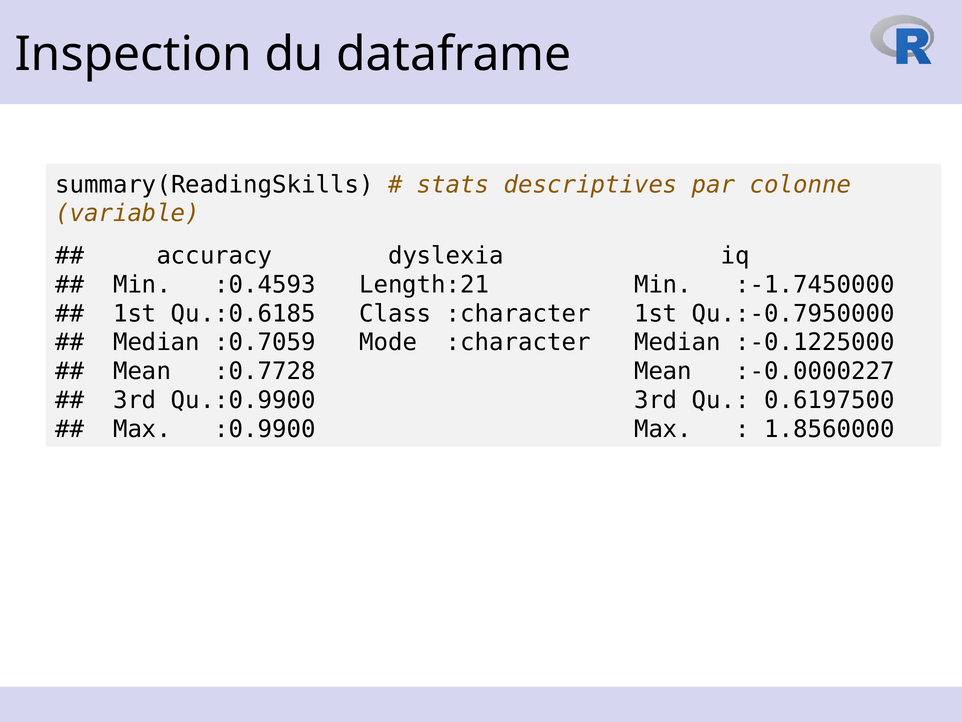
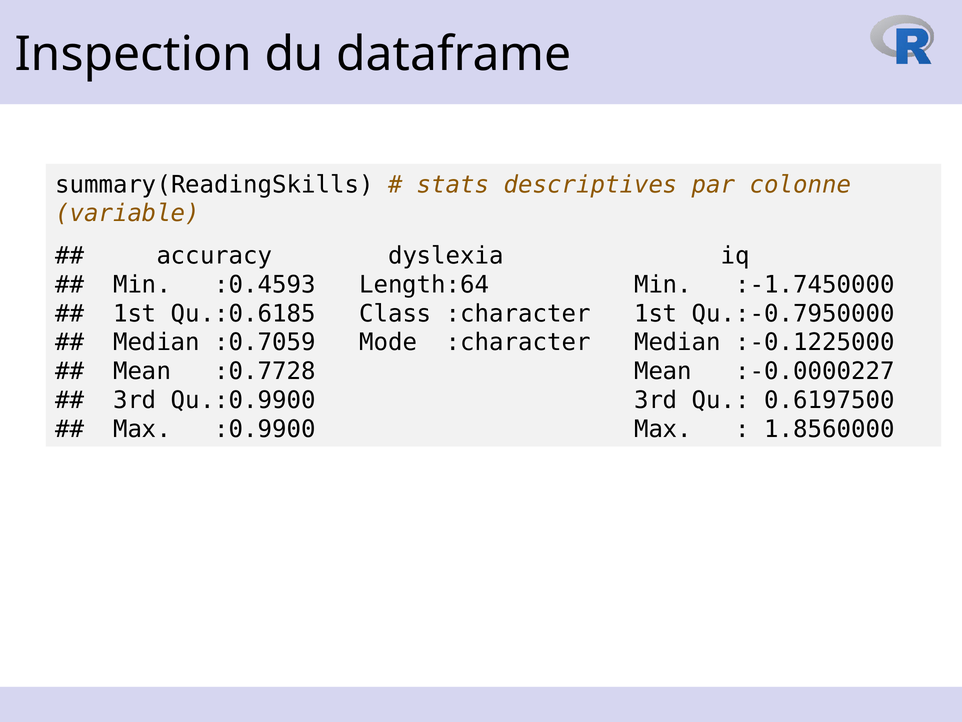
Length:21: Length:21 -> Length:64 (424, 284)
